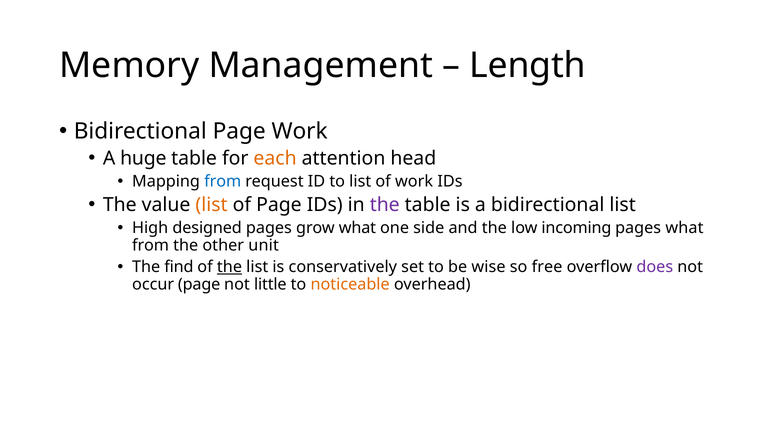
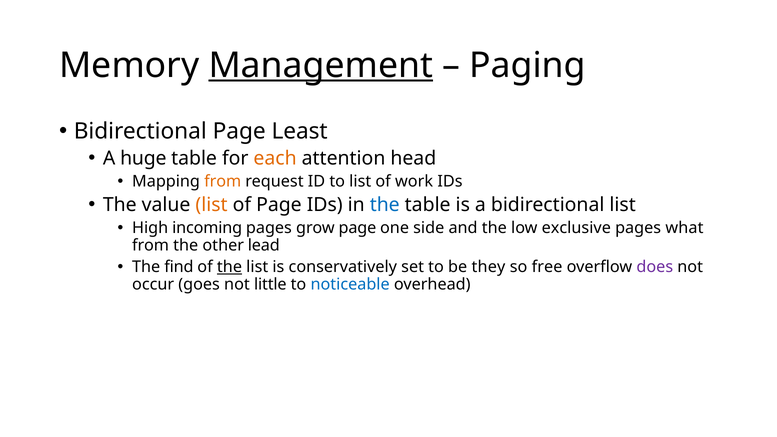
Management underline: none -> present (321, 65)
Length: Length -> Paging (527, 65)
Page Work: Work -> Least (300, 131)
from colour: blue -> orange (223, 181)
the colour: purple -> blue (385, 205)
designed: designed -> incoming (207, 228)
grow what: what -> page (357, 228)
incoming: incoming -> exclusive (576, 228)
unit: unit -> lead (264, 245)
wise: wise -> they (488, 267)
occur page: page -> goes (199, 284)
noticeable colour: orange -> blue (350, 284)
